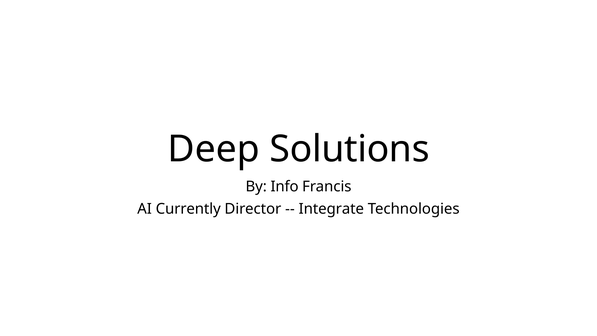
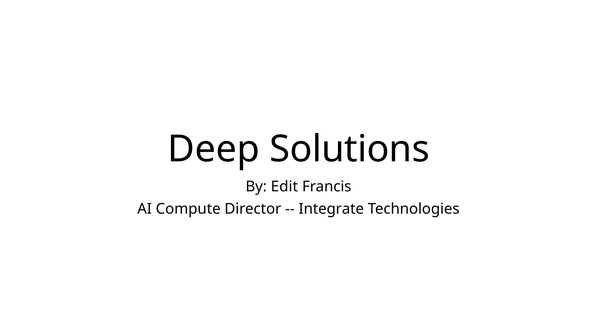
Info: Info -> Edit (284, 187)
Currently: Currently -> Compute (188, 209)
